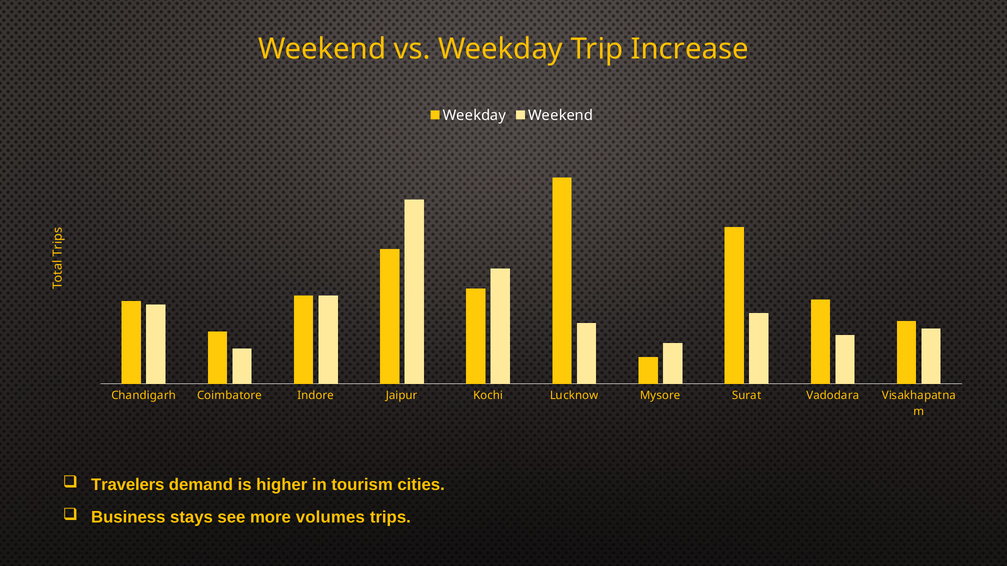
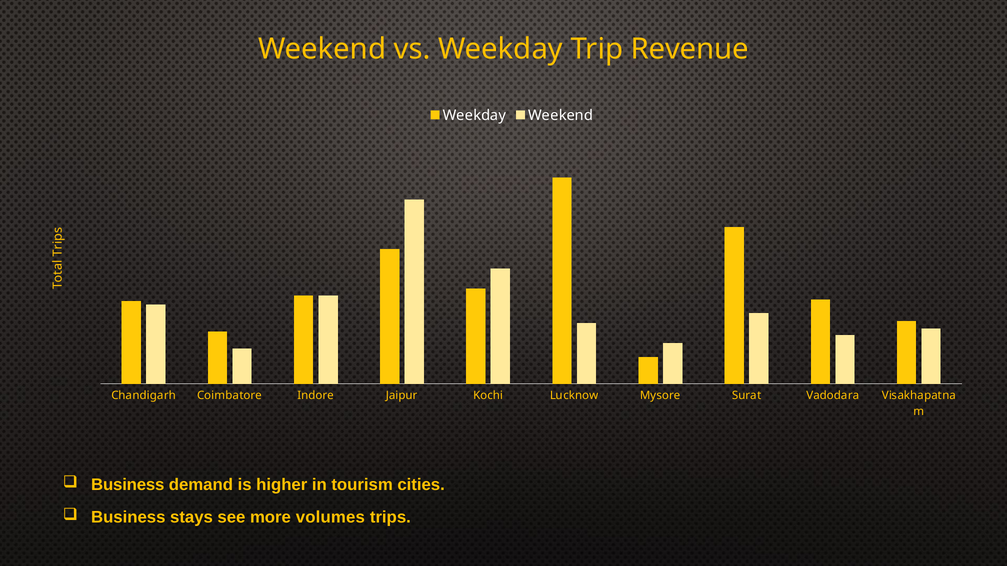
Increase: Increase -> Revenue (690, 49)
Travelers: Travelers -> Business (128, 485)
